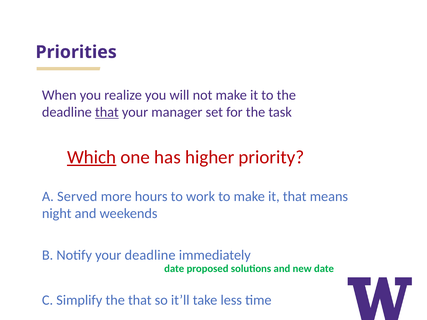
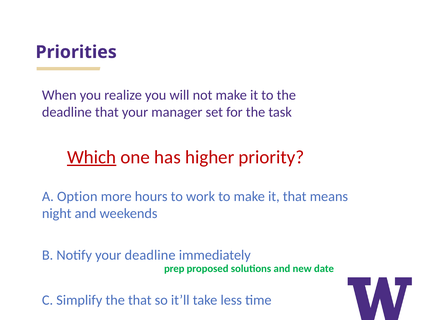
that underline: present -> none (107, 112)
Served: Served -> Option (77, 196)
date: date -> prep (174, 269)
